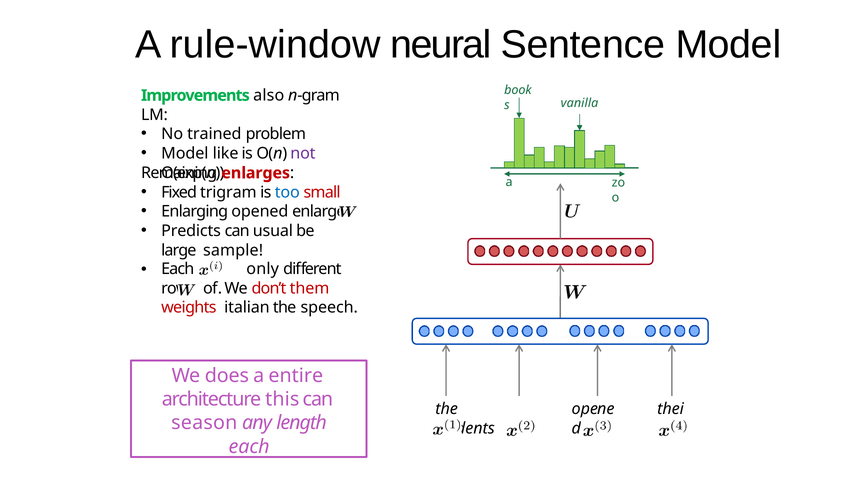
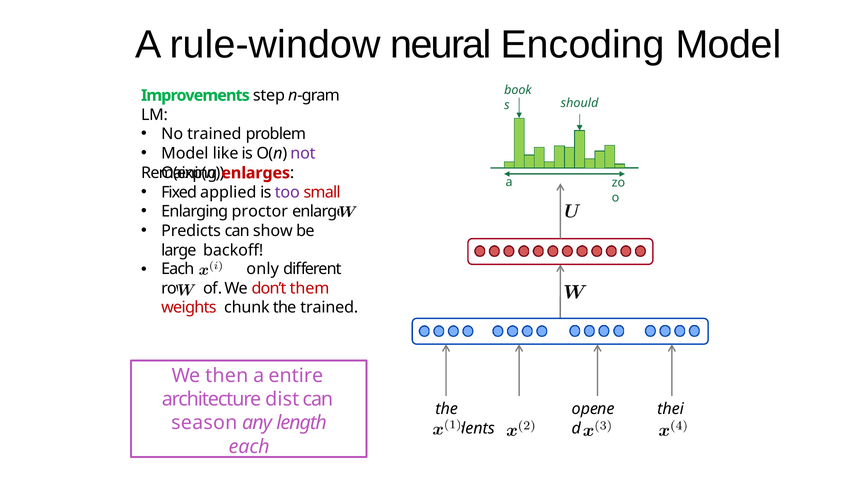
Sentence: Sentence -> Encoding (583, 45)
also: also -> step (269, 95)
vanilla: vanilla -> should (580, 103)
trigram: trigram -> applied (228, 192)
too colour: blue -> purple (287, 192)
opened: opened -> proctor (260, 211)
usual: usual -> show (273, 231)
sample: sample -> backoff (233, 250)
italian: italian -> chunk (247, 307)
the speech: speech -> trained (329, 307)
does: does -> then (227, 375)
this: this -> dist (282, 399)
